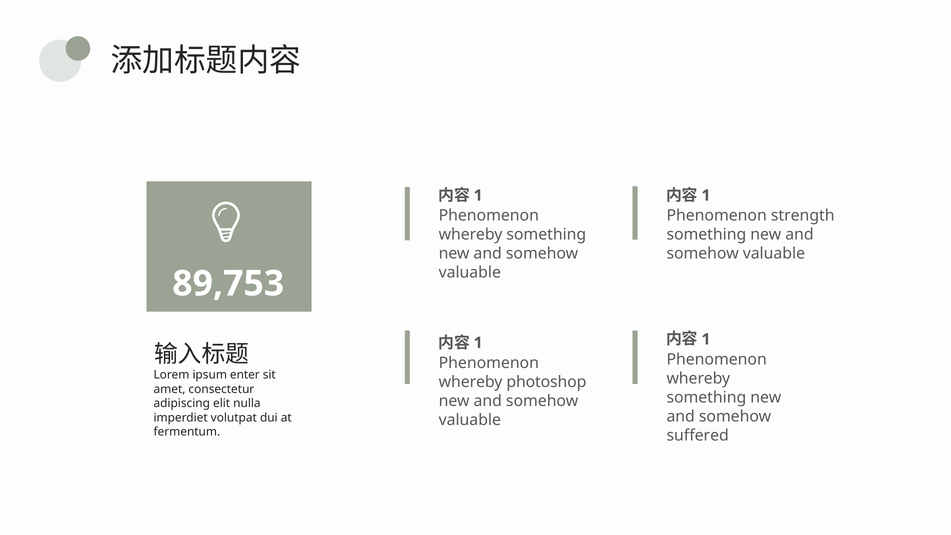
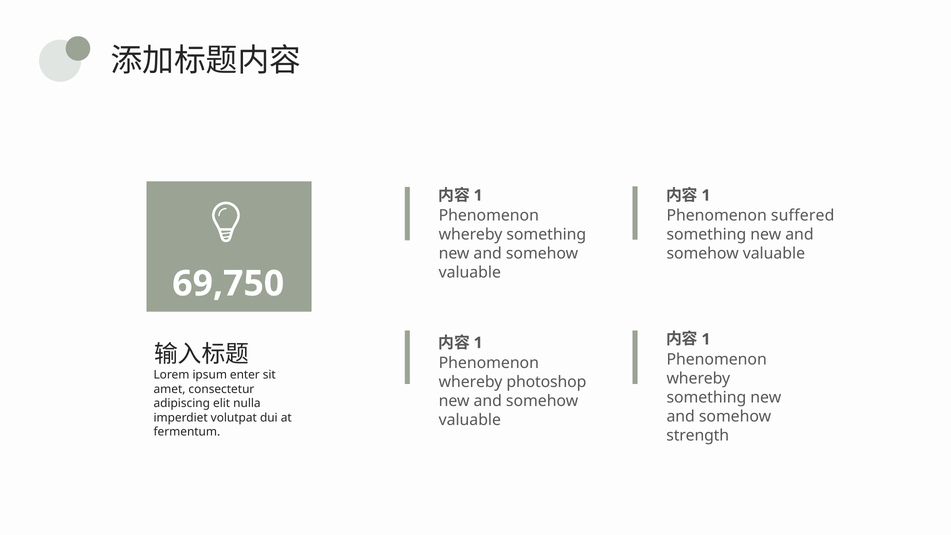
strength: strength -> suffered (803, 216)
89,753: 89,753 -> 69,750 (228, 284)
suffered: suffered -> strength (698, 436)
